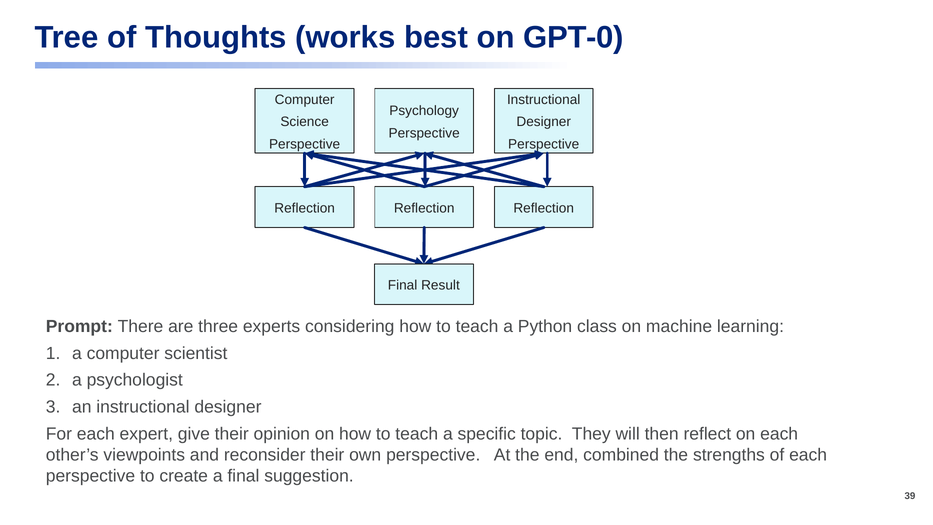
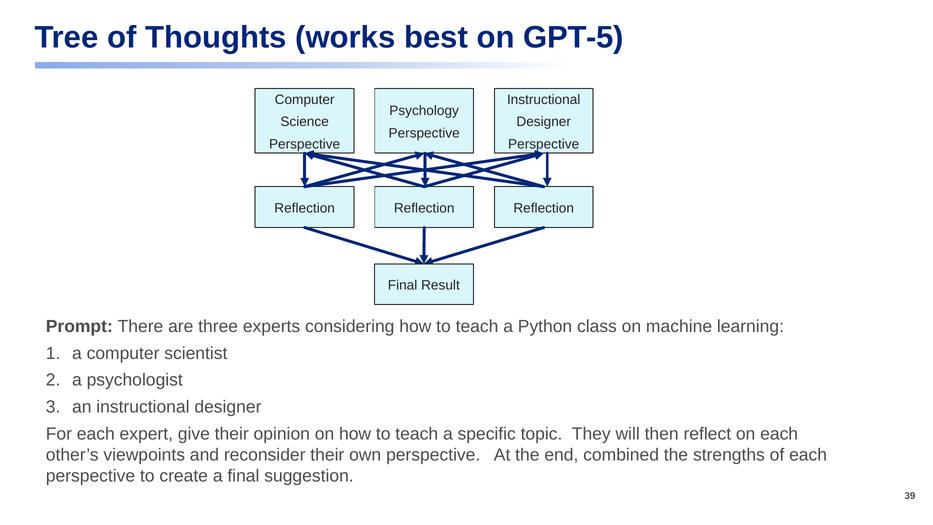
GPT-0: GPT-0 -> GPT-5 (574, 38)
